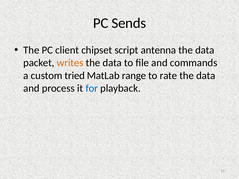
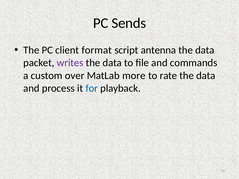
chipset: chipset -> format (97, 50)
writes colour: orange -> purple (70, 63)
tried: tried -> over (75, 76)
range: range -> more (134, 76)
